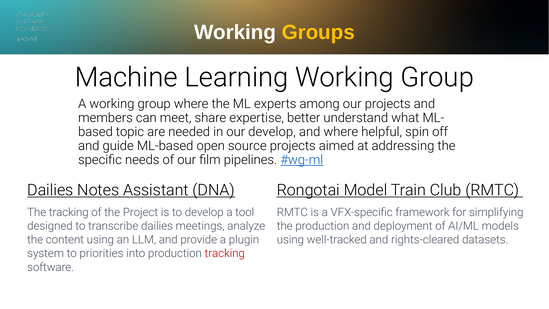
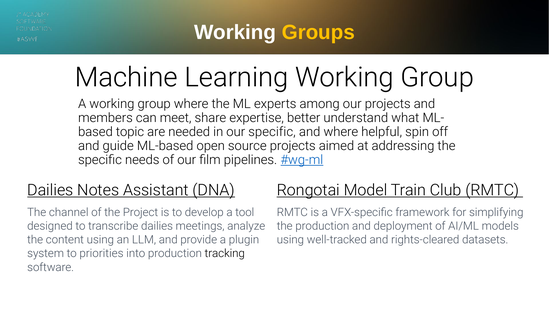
our develop: develop -> specific (272, 132)
The tracking: tracking -> channel (69, 212)
tracking colour: red -> black (225, 253)
